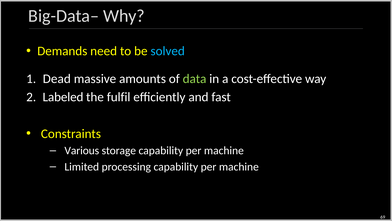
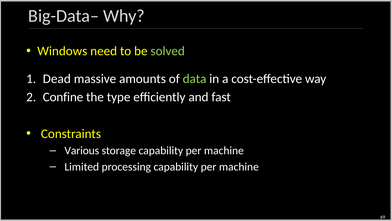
Demands: Demands -> Windows (62, 51)
solved colour: light blue -> light green (168, 51)
Labeled: Labeled -> Confine (63, 97)
fulfil: fulfil -> type (119, 97)
